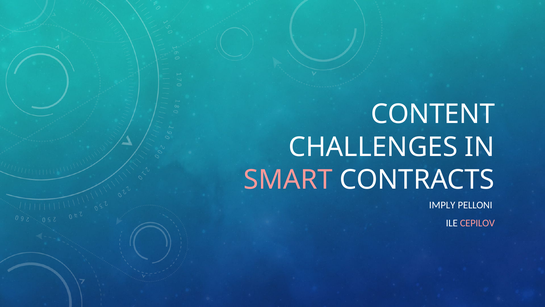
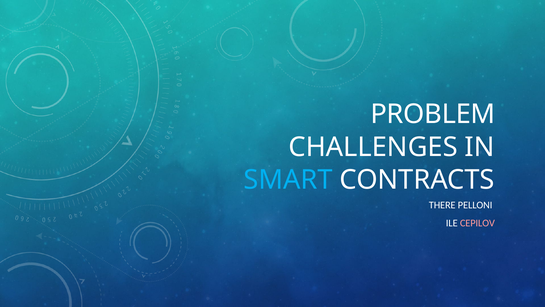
CONTENT: CONTENT -> PROBLEM (433, 114)
SMART colour: pink -> light blue (288, 180)
IMPLY: IMPLY -> THERE (442, 205)
